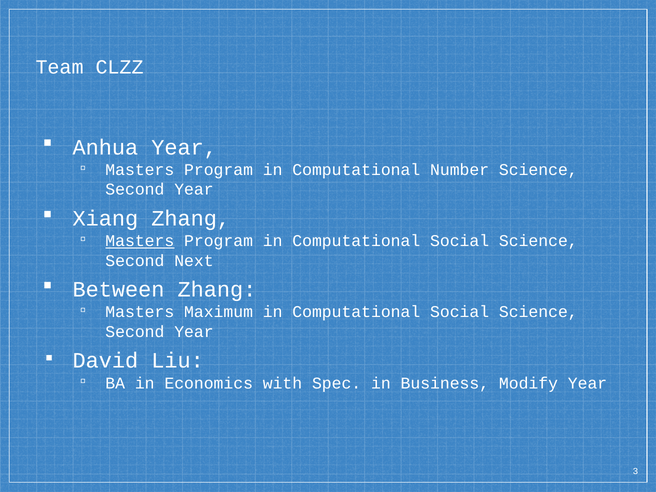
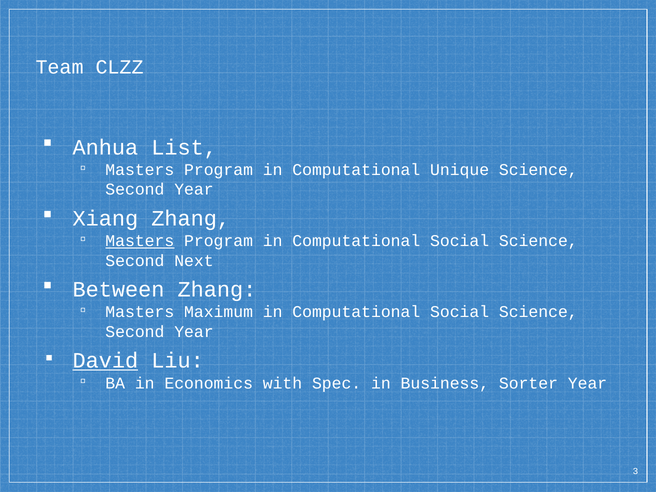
Anhua Year: Year -> List (184, 147)
Number: Number -> Unique (460, 170)
David underline: none -> present (105, 361)
Modify: Modify -> Sorter (528, 383)
